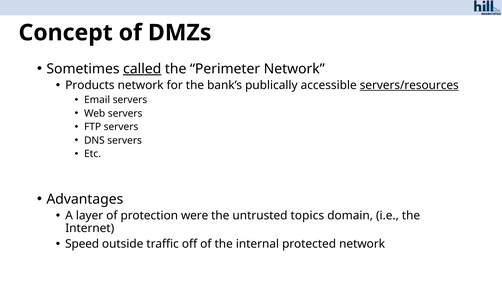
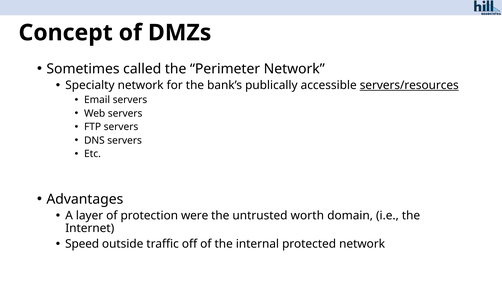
called underline: present -> none (142, 69)
Products: Products -> Specialty (90, 85)
topics: topics -> worth (307, 216)
